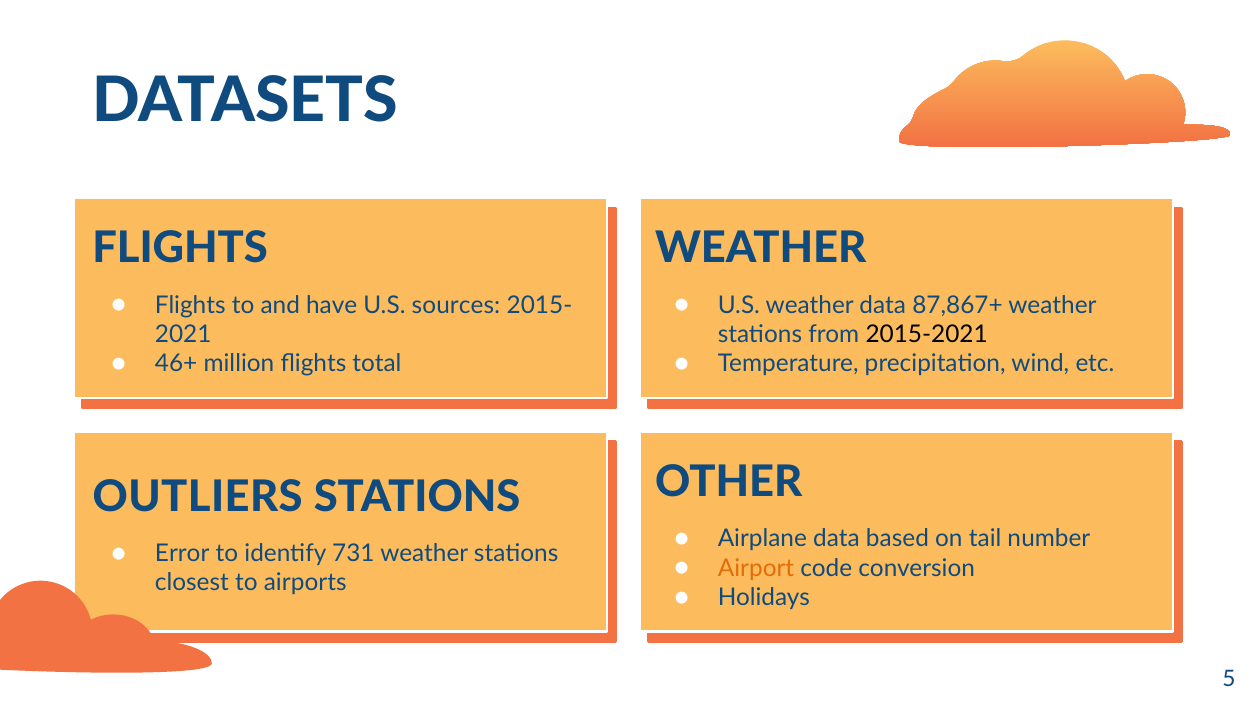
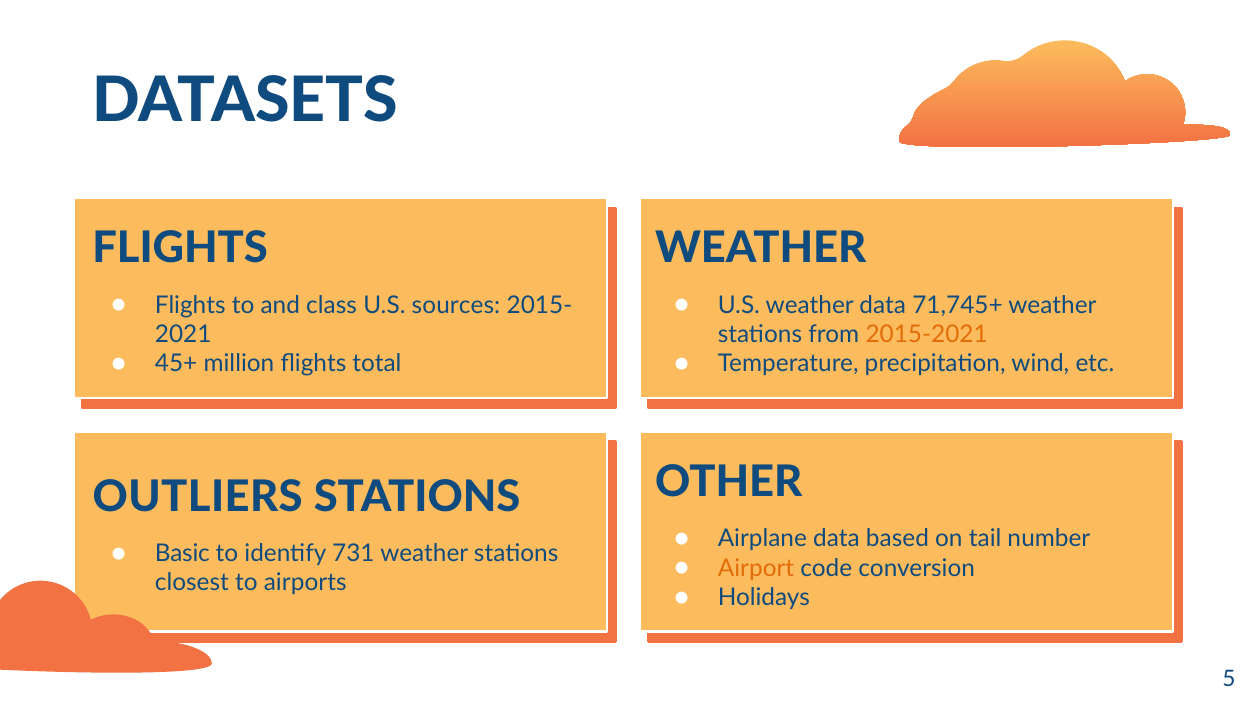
have: have -> class (332, 305)
87,867+: 87,867+ -> 71,745+ (958, 305)
2015-2021 colour: black -> orange (927, 334)
46+: 46+ -> 45+ (176, 364)
Error: Error -> Basic (182, 553)
